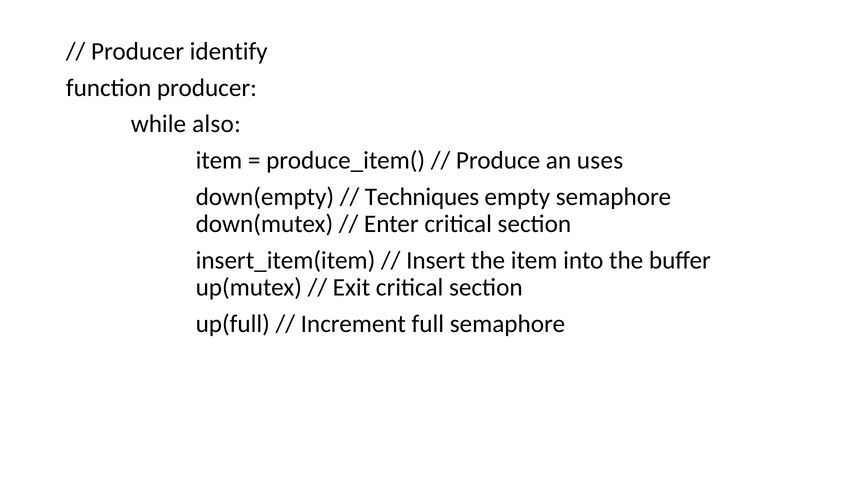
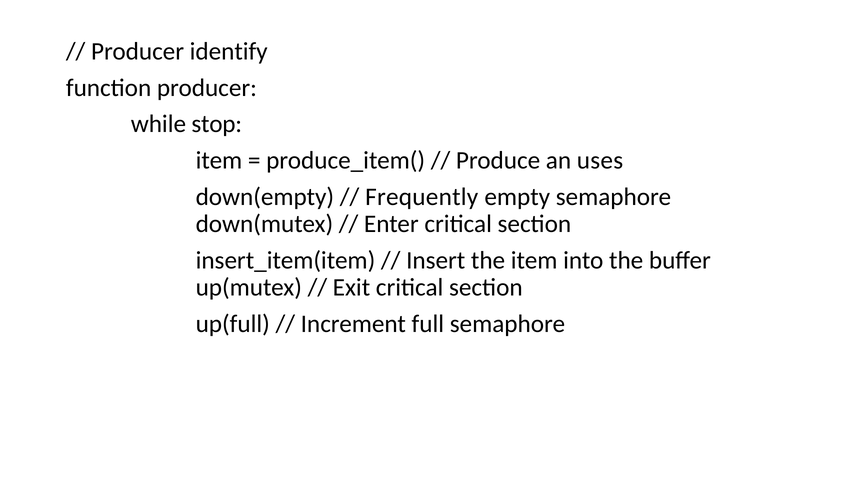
also: also -> stop (217, 124)
Techniques: Techniques -> Frequently (422, 197)
